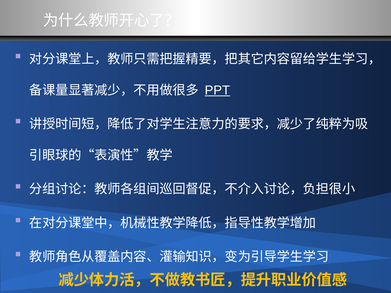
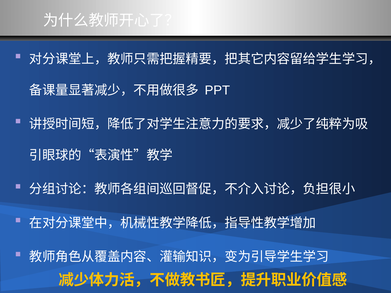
PPT underline: present -> none (217, 90)
